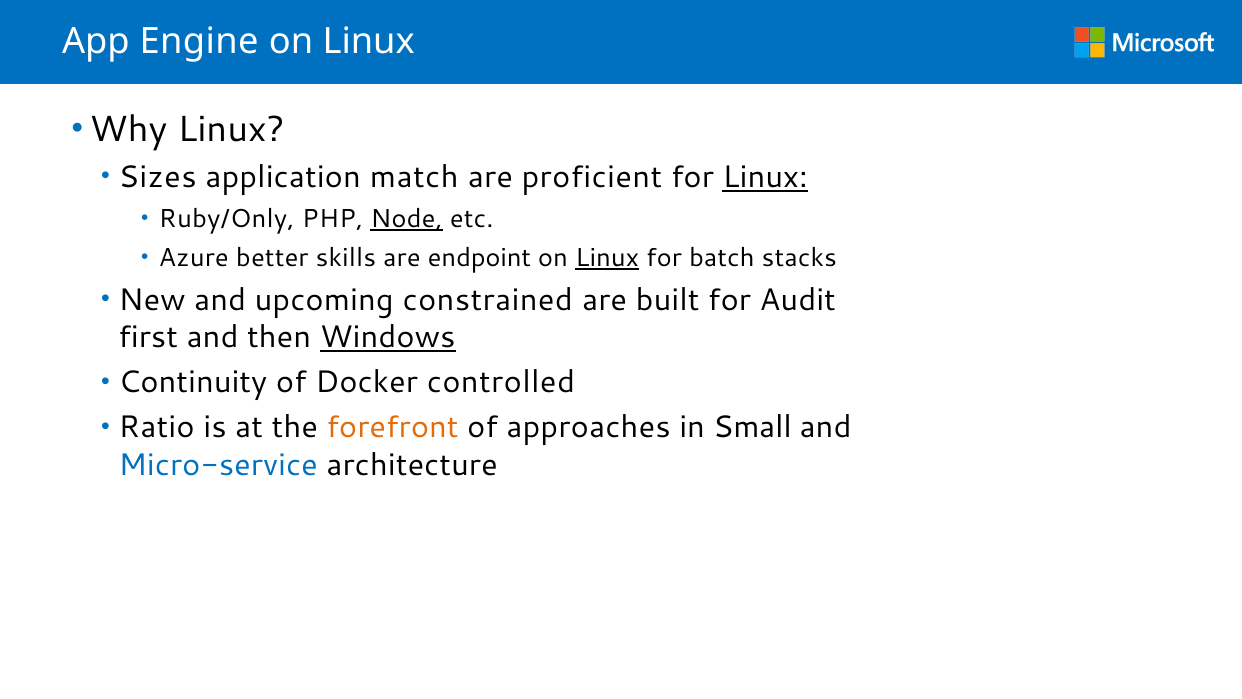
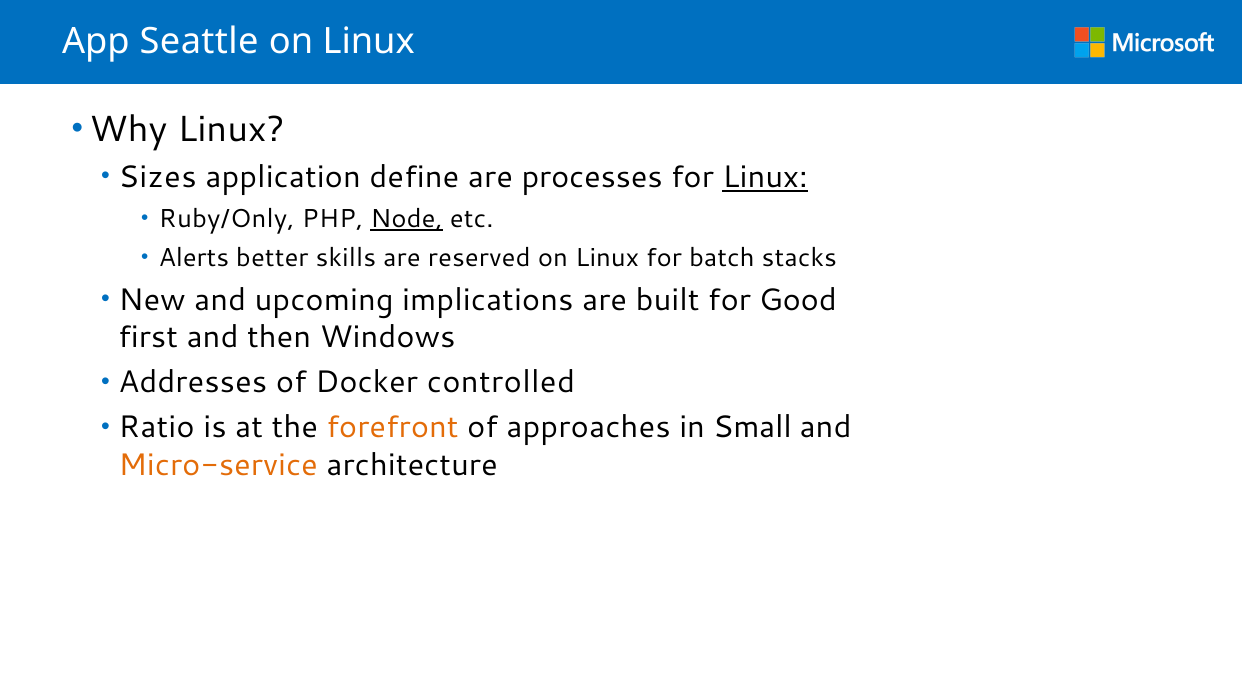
Engine: Engine -> Seattle (199, 42)
match: match -> define (414, 177)
proficient: proficient -> processes (592, 177)
Azure: Azure -> Alerts (194, 258)
endpoint: endpoint -> reserved (479, 258)
Linux underline: present -> none (607, 258)
constrained: constrained -> implications (488, 300)
Audit: Audit -> Good (798, 300)
Windows underline: present -> none (388, 337)
Continuity: Continuity -> Addresses (193, 382)
Micro-service colour: blue -> orange (218, 465)
